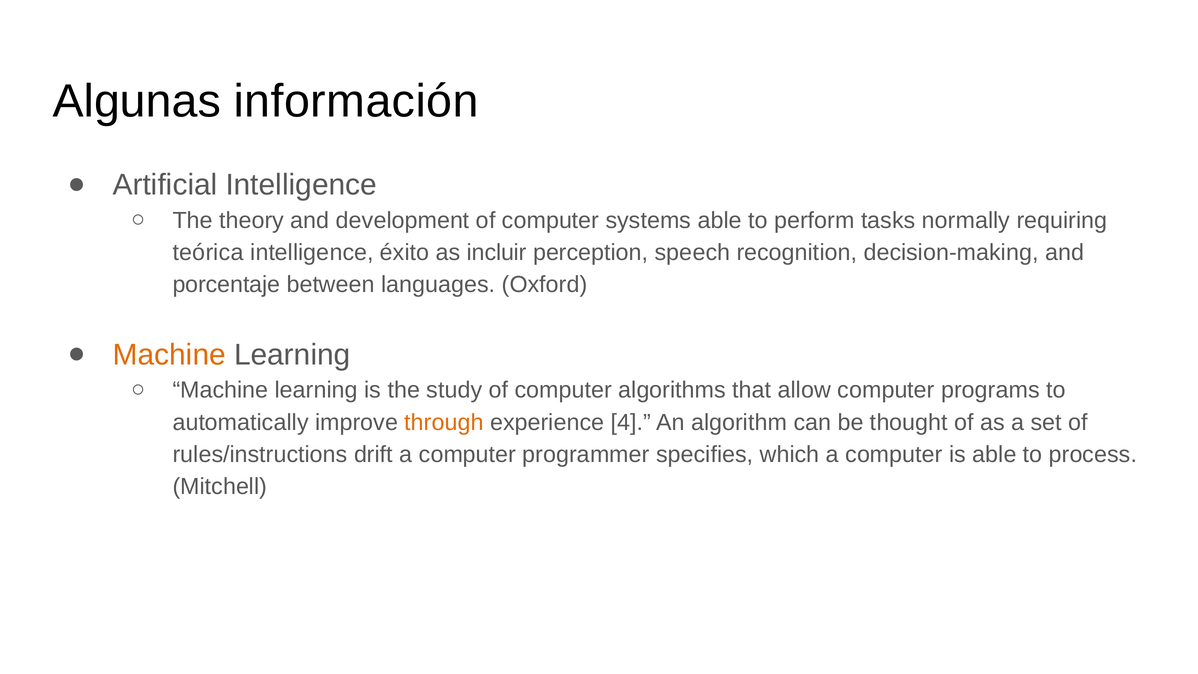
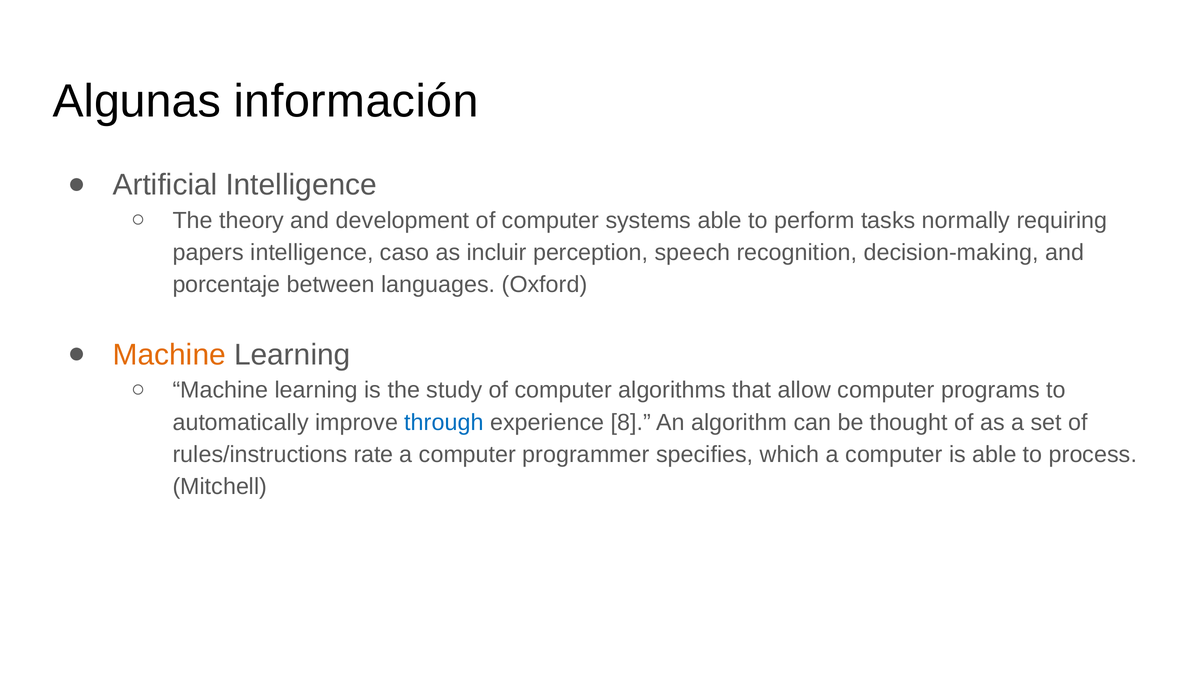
teórica: teórica -> papers (208, 253)
éxito: éxito -> caso (405, 253)
through colour: orange -> blue (444, 422)
4: 4 -> 8 (631, 422)
drift: drift -> rate (374, 454)
